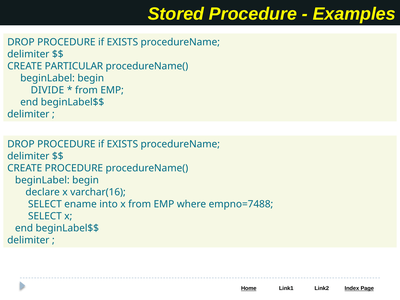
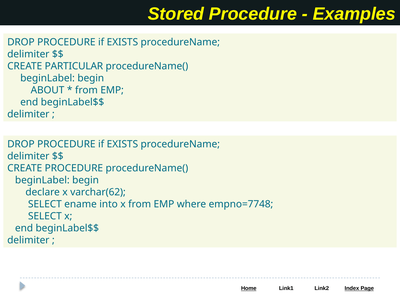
DIVIDE: DIVIDE -> ABOUT (47, 90)
varchar(16: varchar(16 -> varchar(62 (98, 192)
empno=7488: empno=7488 -> empno=7748 (241, 204)
